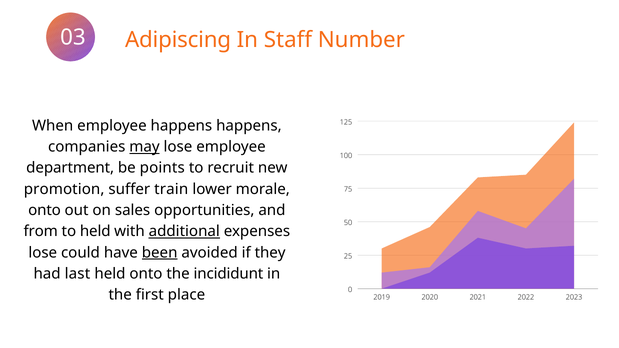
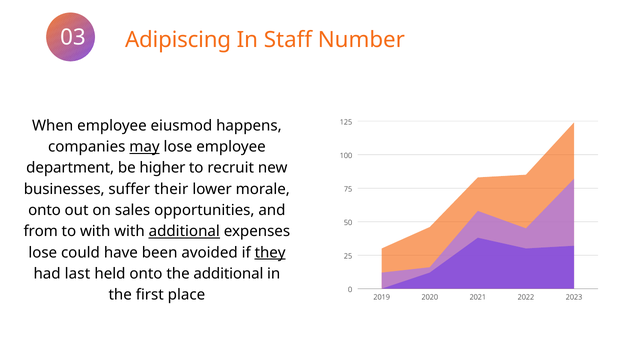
employee happens: happens -> eiusmod (181, 126)
points: points -> higher (162, 168)
promotion: promotion -> businesses (64, 189)
train: train -> their (171, 189)
to held: held -> with (95, 232)
been underline: present -> none (160, 253)
they underline: none -> present (270, 253)
the incididunt: incididunt -> additional (228, 274)
